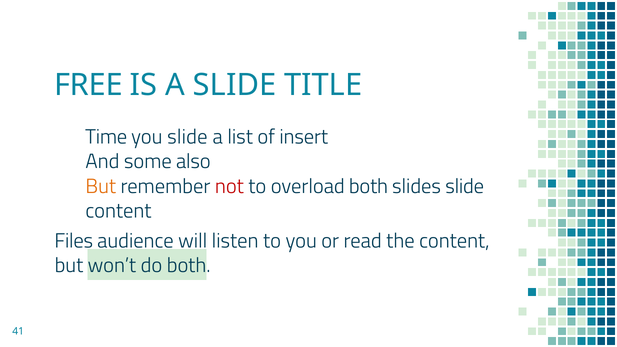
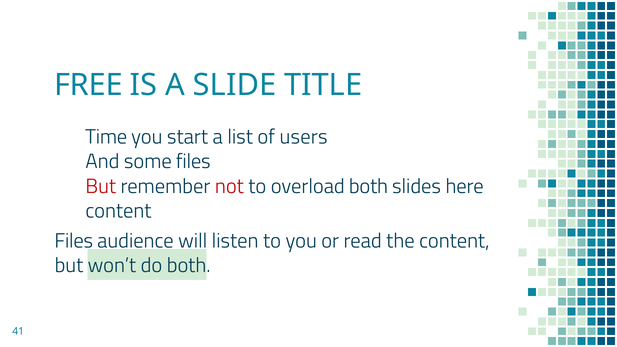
you slide: slide -> start (188, 137)
insert: insert -> users (304, 137)
some also: also -> files (193, 162)
But colour: orange -> red (101, 186)
slides slide: slide -> here (465, 186)
